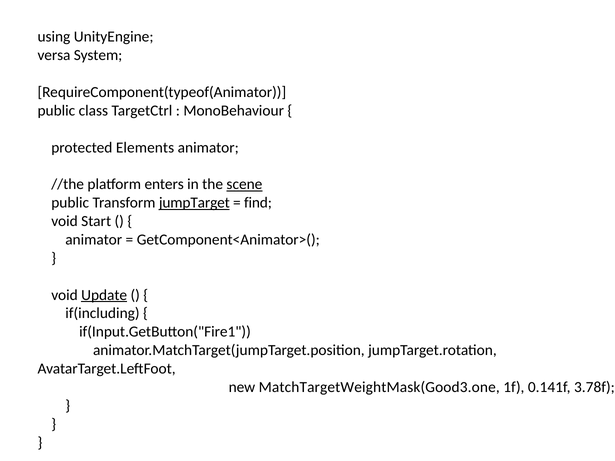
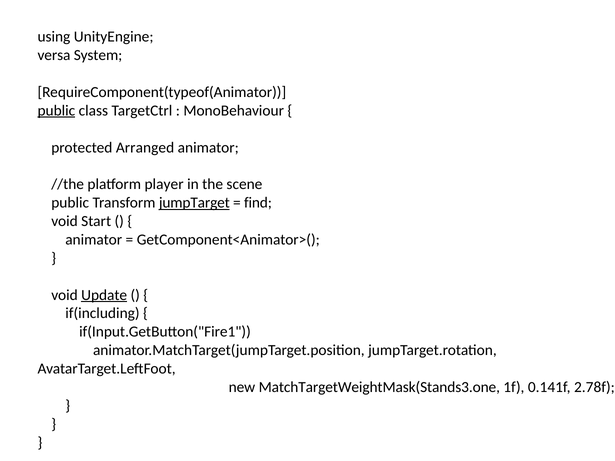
public underline: none -> present (56, 111)
Elements: Elements -> Arranged (145, 148)
enters: enters -> player (164, 184)
scene underline: present -> none (244, 184)
MatchTargetWeightMask(Good3.one: MatchTargetWeightMask(Good3.one -> MatchTargetWeightMask(Stands3.one (379, 387)
3.78f: 3.78f -> 2.78f (594, 387)
